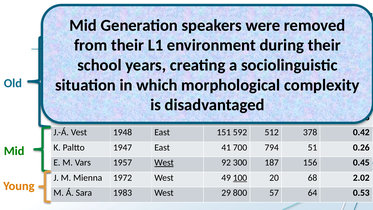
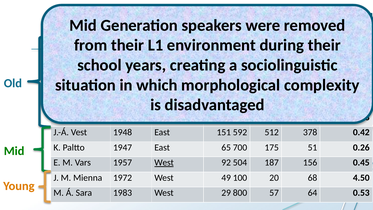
41: 41 -> 65 (226, 147)
794: 794 -> 175 (272, 147)
300: 300 -> 504 (240, 162)
100 underline: present -> none (240, 178)
2.02: 2.02 -> 4.50 (361, 178)
